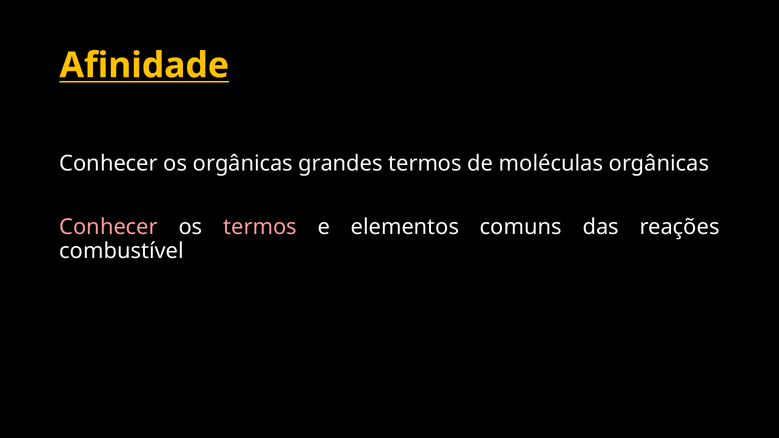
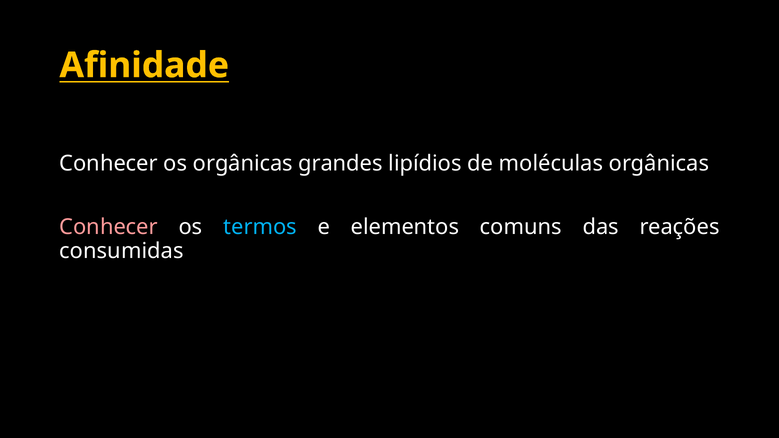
grandes termos: termos -> lipídios (425, 164)
termos colour: pink -> light blue (260, 227)
combustível: combustível -> consumidas (122, 251)
